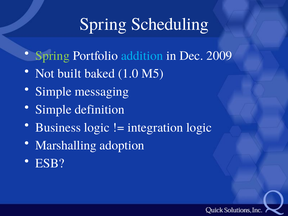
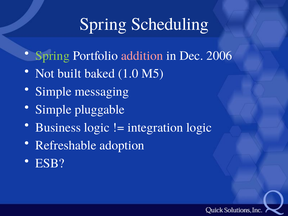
addition colour: light blue -> pink (142, 56)
2009: 2009 -> 2006 (219, 56)
definition: definition -> pluggable (100, 109)
Marshalling: Marshalling -> Refreshable (66, 145)
